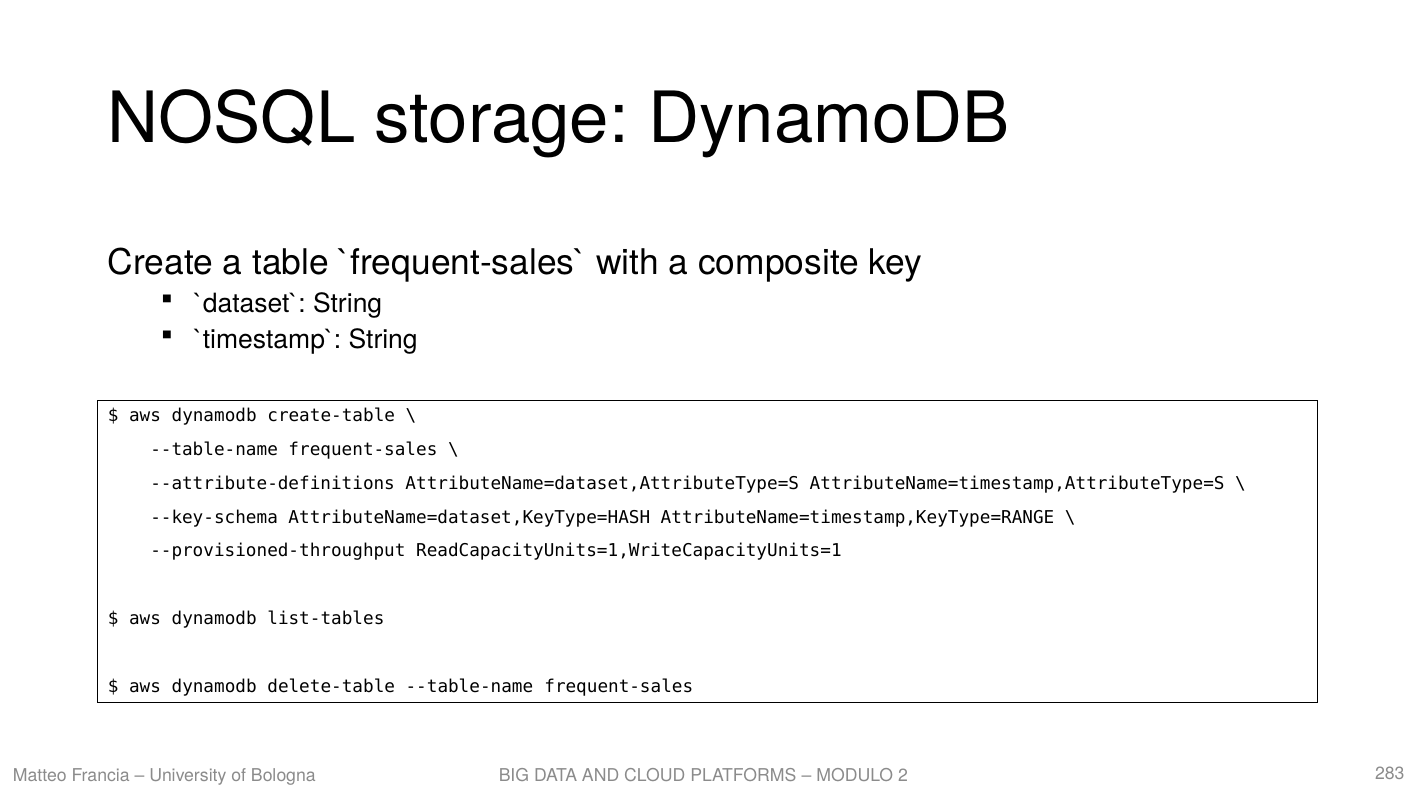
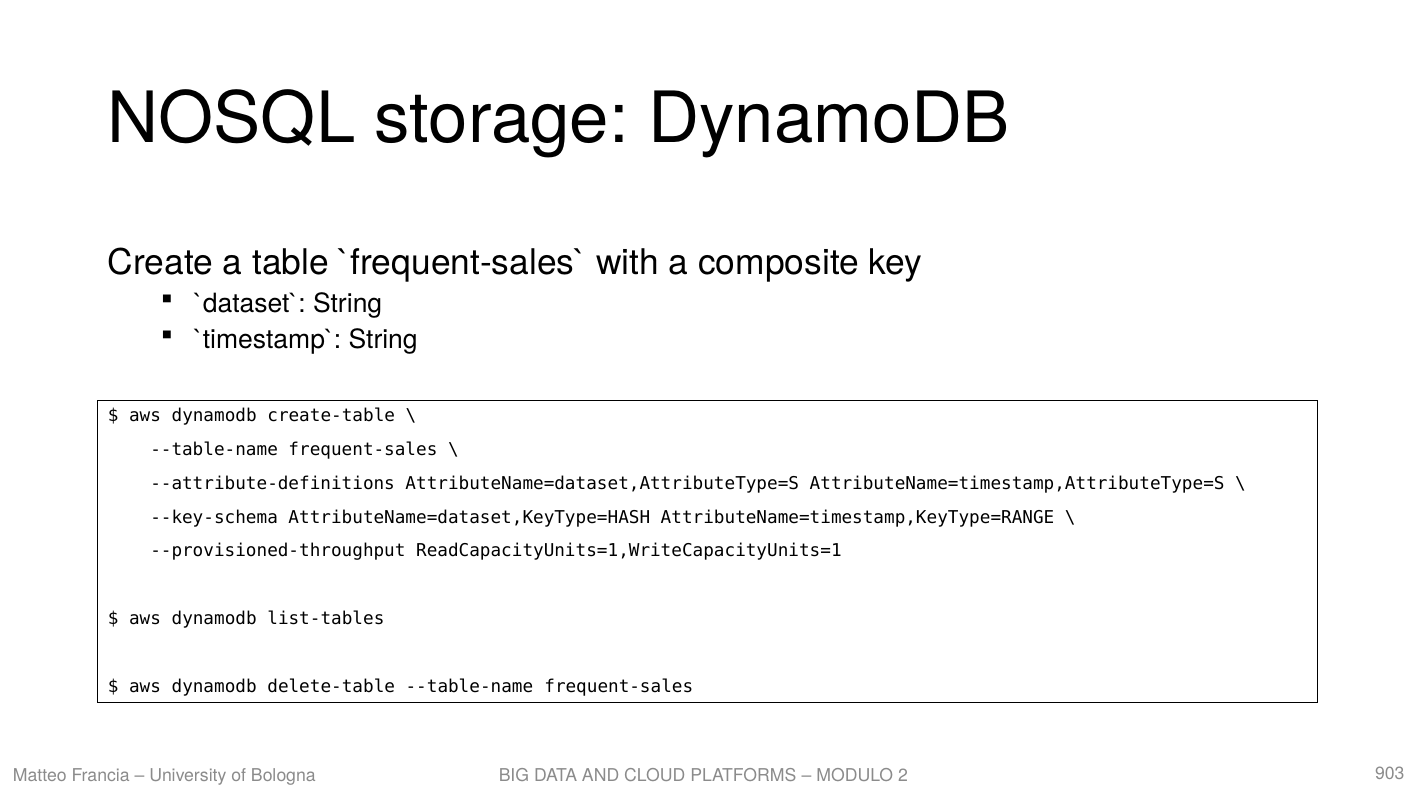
283: 283 -> 903 (1390, 774)
